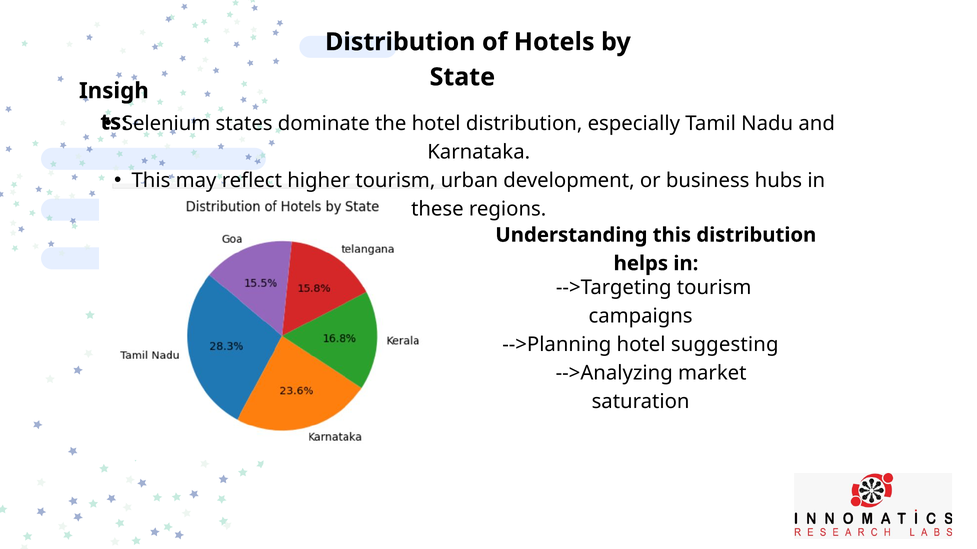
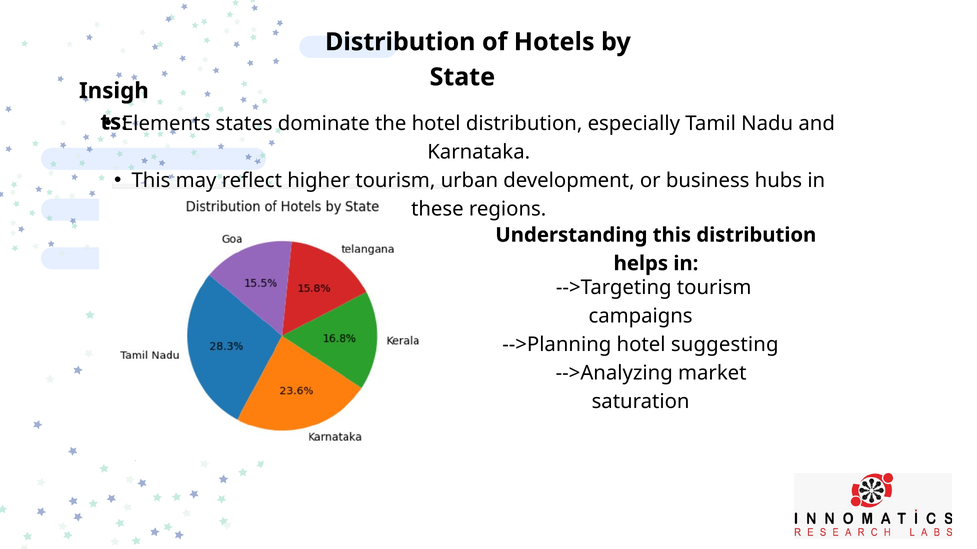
Selenium: Selenium -> Elements (166, 124)
